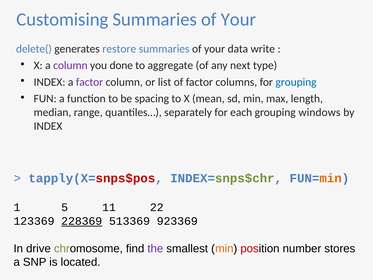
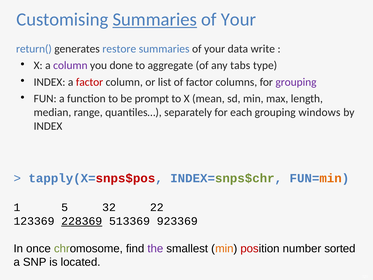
Summaries underline: none -> present (155, 20)
delete(: delete( -> return( (34, 49)
next: next -> tabs (240, 65)
factor colour: purple -> red (90, 82)
grouping colour: blue -> purple (296, 82)
spacing: spacing -> prompt (152, 99)
11: 11 -> 32 (109, 207)
drive: drive -> once (38, 248)
stores: stores -> sorted (340, 248)
